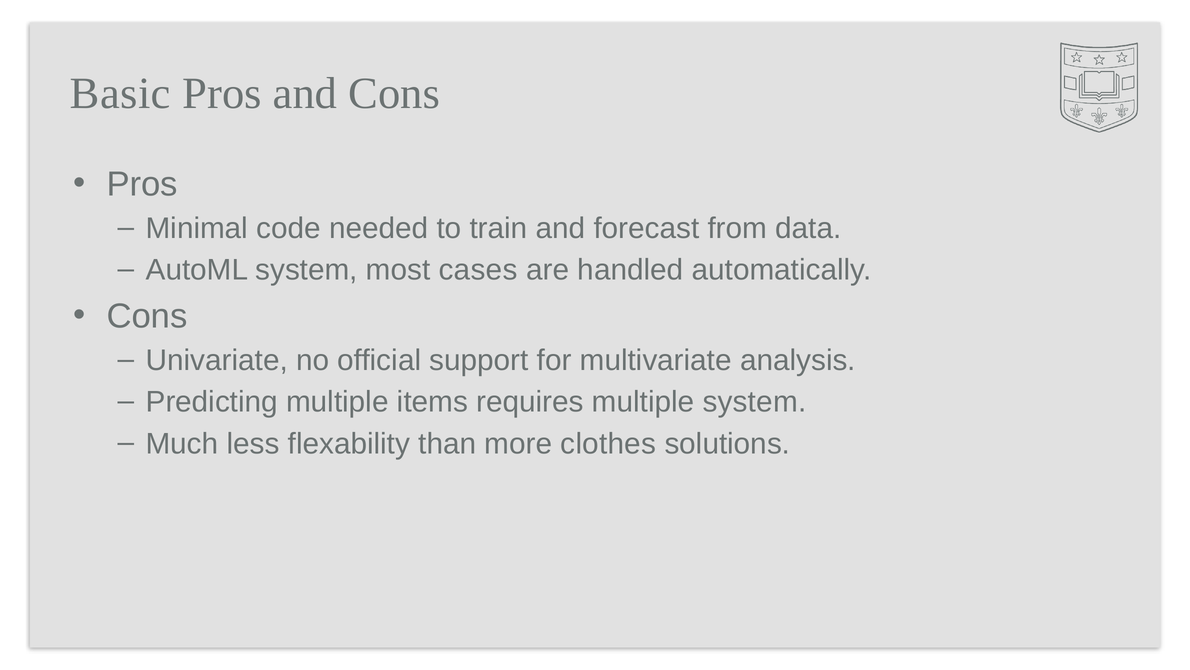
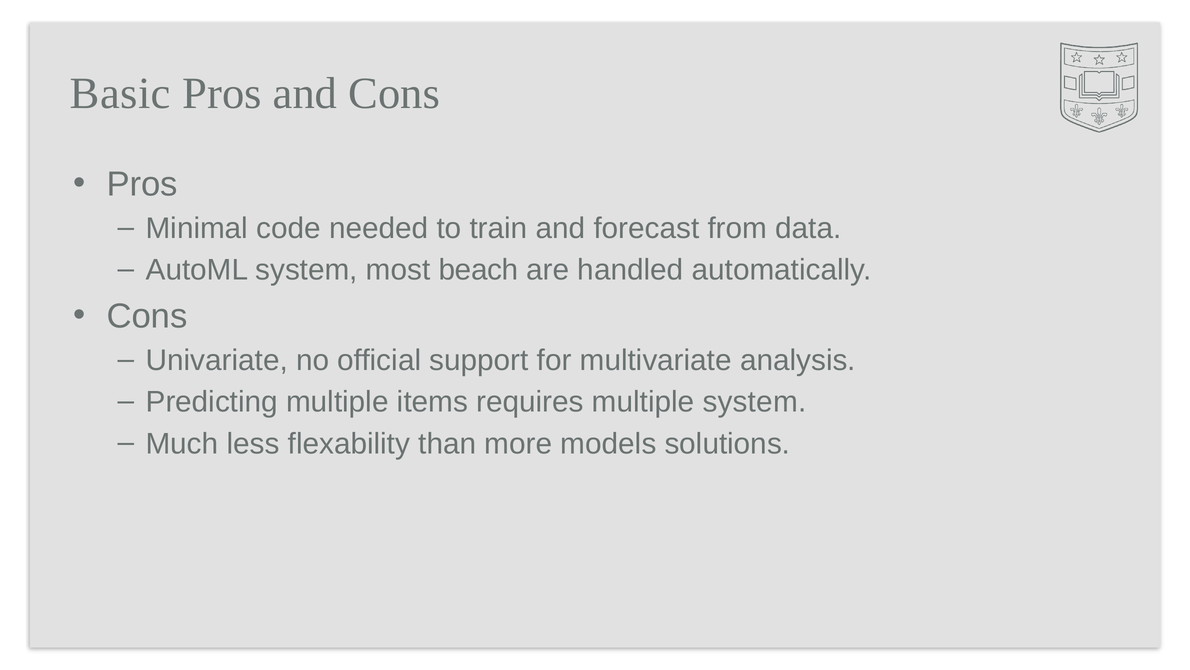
cases: cases -> beach (478, 270)
clothes: clothes -> models (608, 443)
